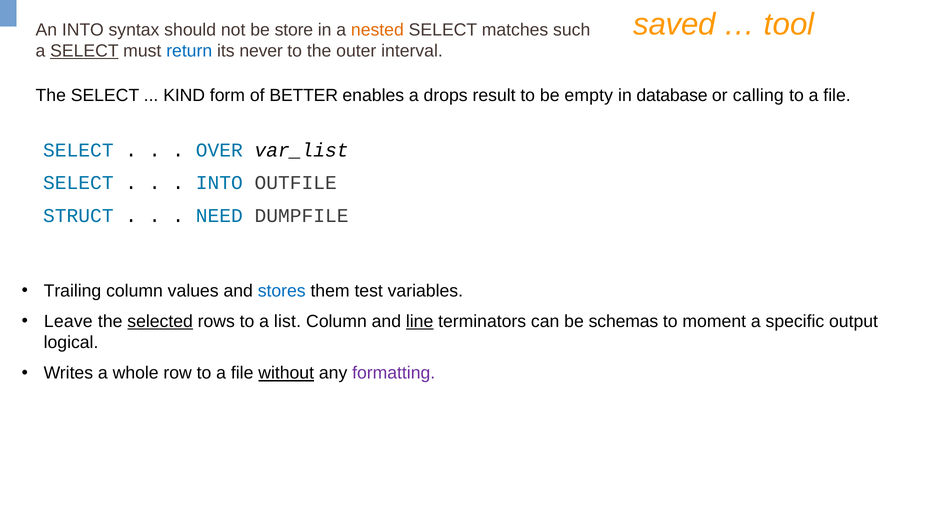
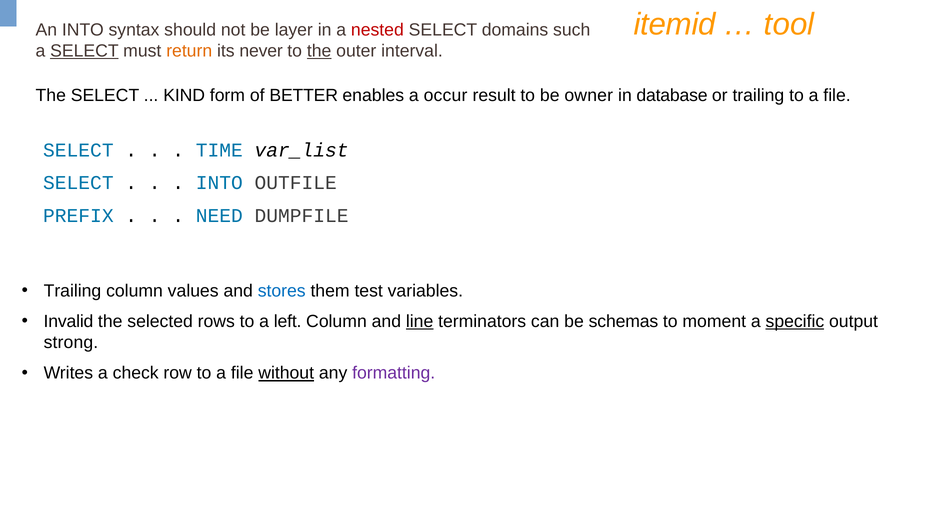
saved: saved -> itemid (675, 24)
store: store -> layer (294, 30)
nested colour: orange -> red (377, 30)
matches: matches -> domains (515, 30)
return colour: blue -> orange (189, 51)
the underline: none -> present (319, 51)
drops: drops -> occur (446, 96)
empty: empty -> owner (589, 96)
or calling: calling -> trailing (758, 96)
OVER: OVER -> TIME (219, 150)
STRUCT: STRUCT -> PREFIX (78, 216)
Leave: Leave -> Invalid (69, 322)
selected underline: present -> none (160, 322)
list: list -> left (288, 322)
specific underline: none -> present (795, 322)
logical: logical -> strong (71, 343)
whole: whole -> check (136, 373)
